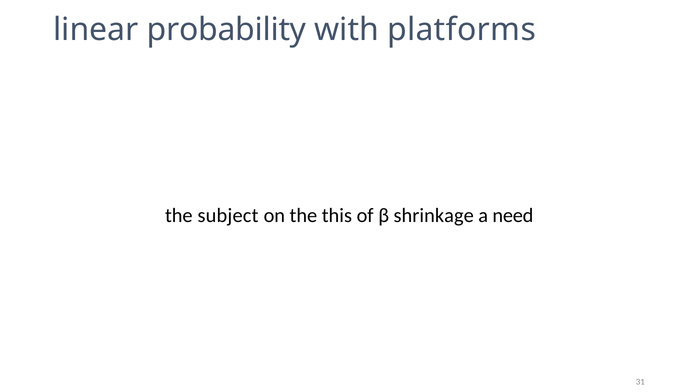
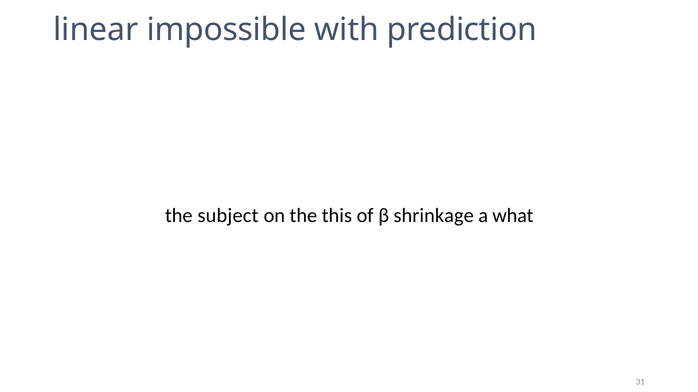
probability: probability -> impossible (227, 30)
platforms: platforms -> prediction (462, 30)
need: need -> what (513, 216)
